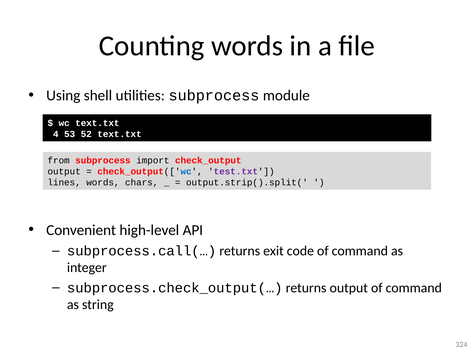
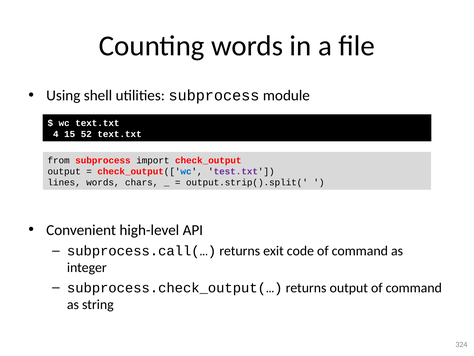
53: 53 -> 15 (70, 134)
